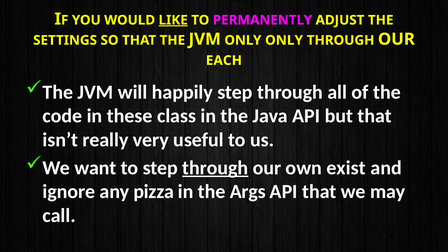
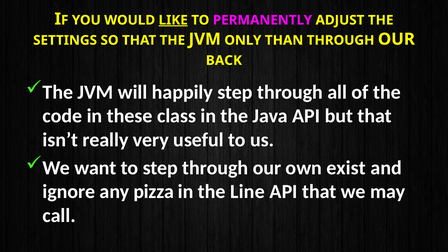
ONLY ONLY: ONLY -> THAN (284, 40)
EACH: EACH -> BACK (224, 60)
through underline: present -> none (215, 168)
Args: Args -> Line (248, 192)
